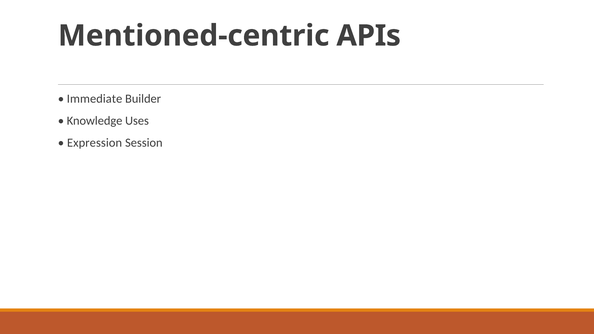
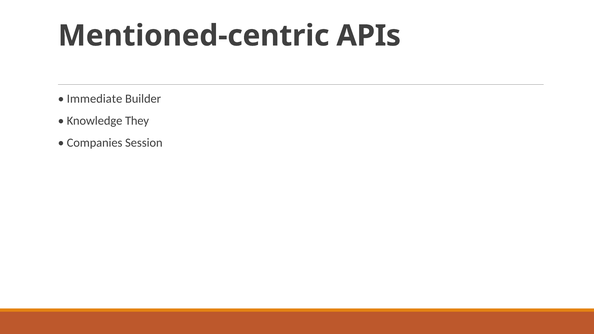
Uses: Uses -> They (137, 121)
Expression: Expression -> Companies (95, 143)
